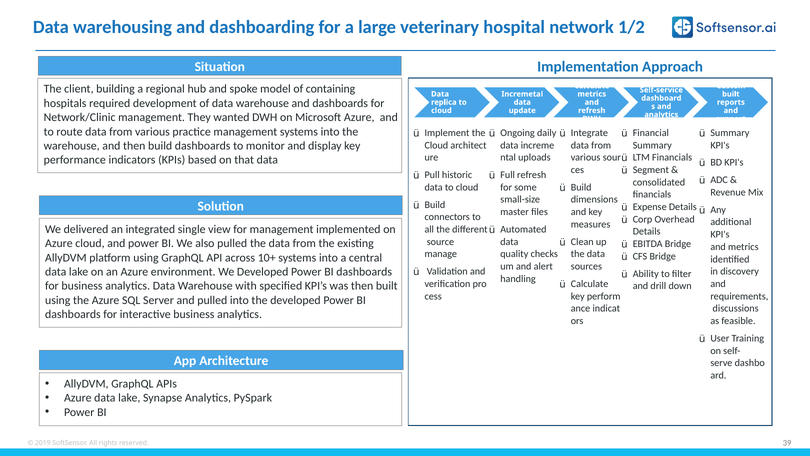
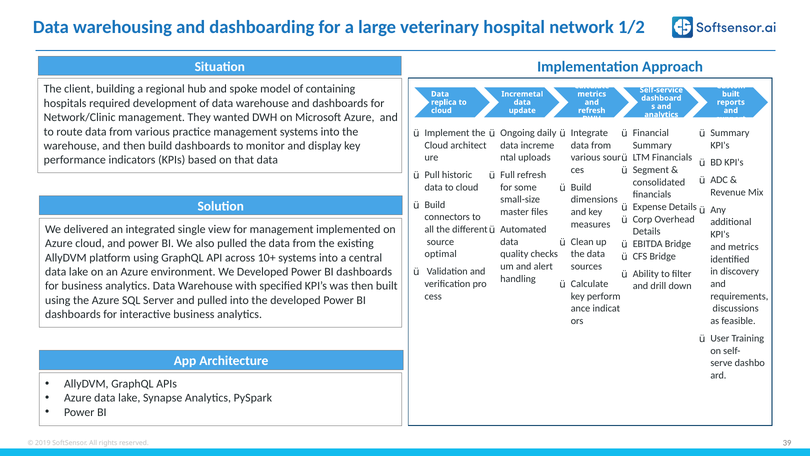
manage: manage -> optimal (441, 254)
